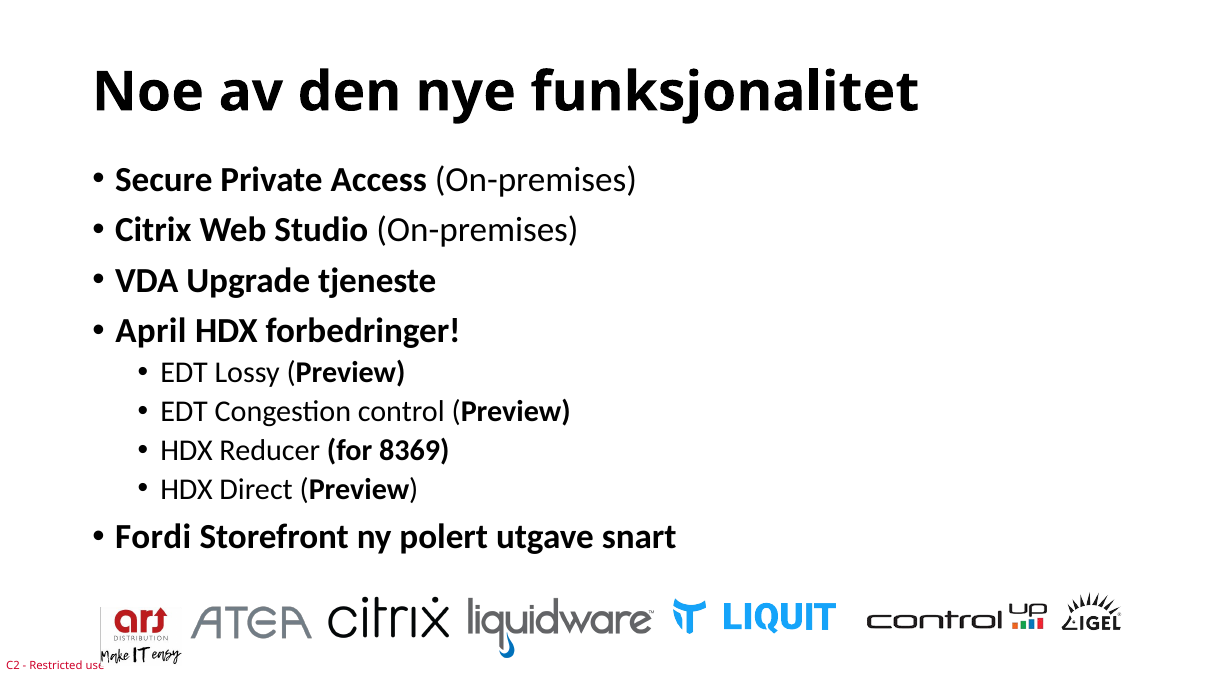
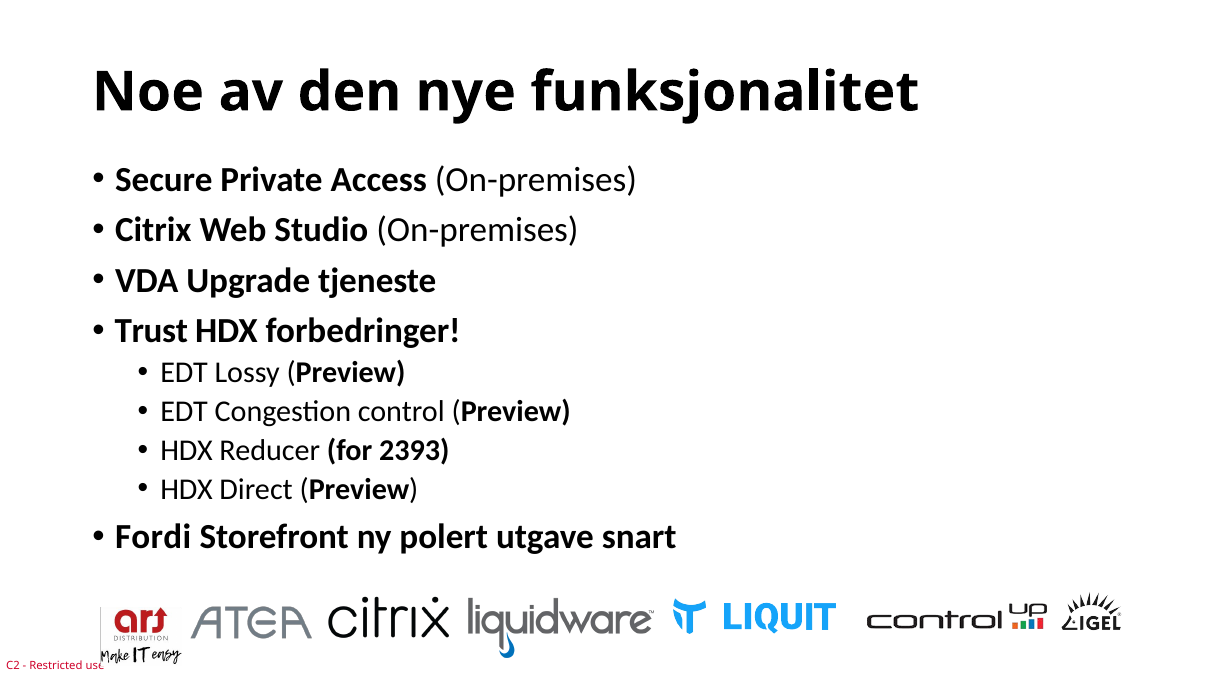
April: April -> Trust (151, 331)
8369: 8369 -> 2393 (414, 450)
